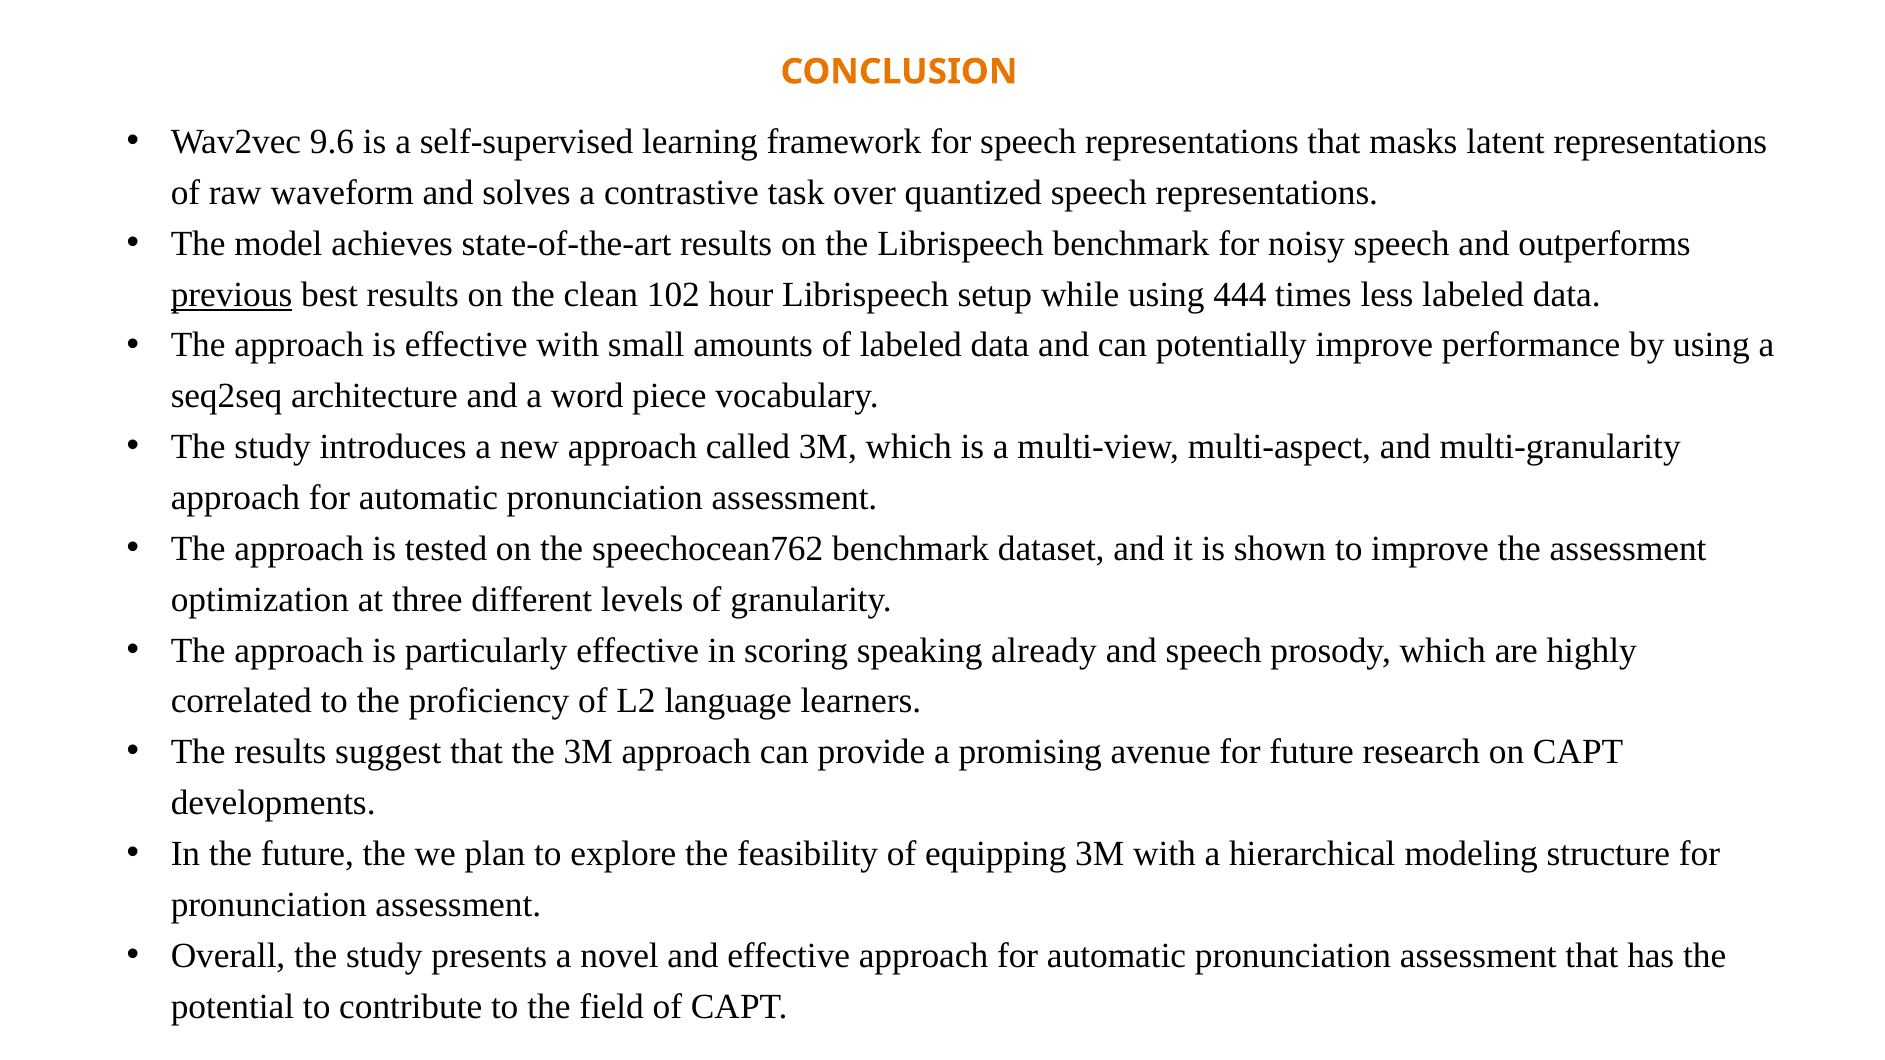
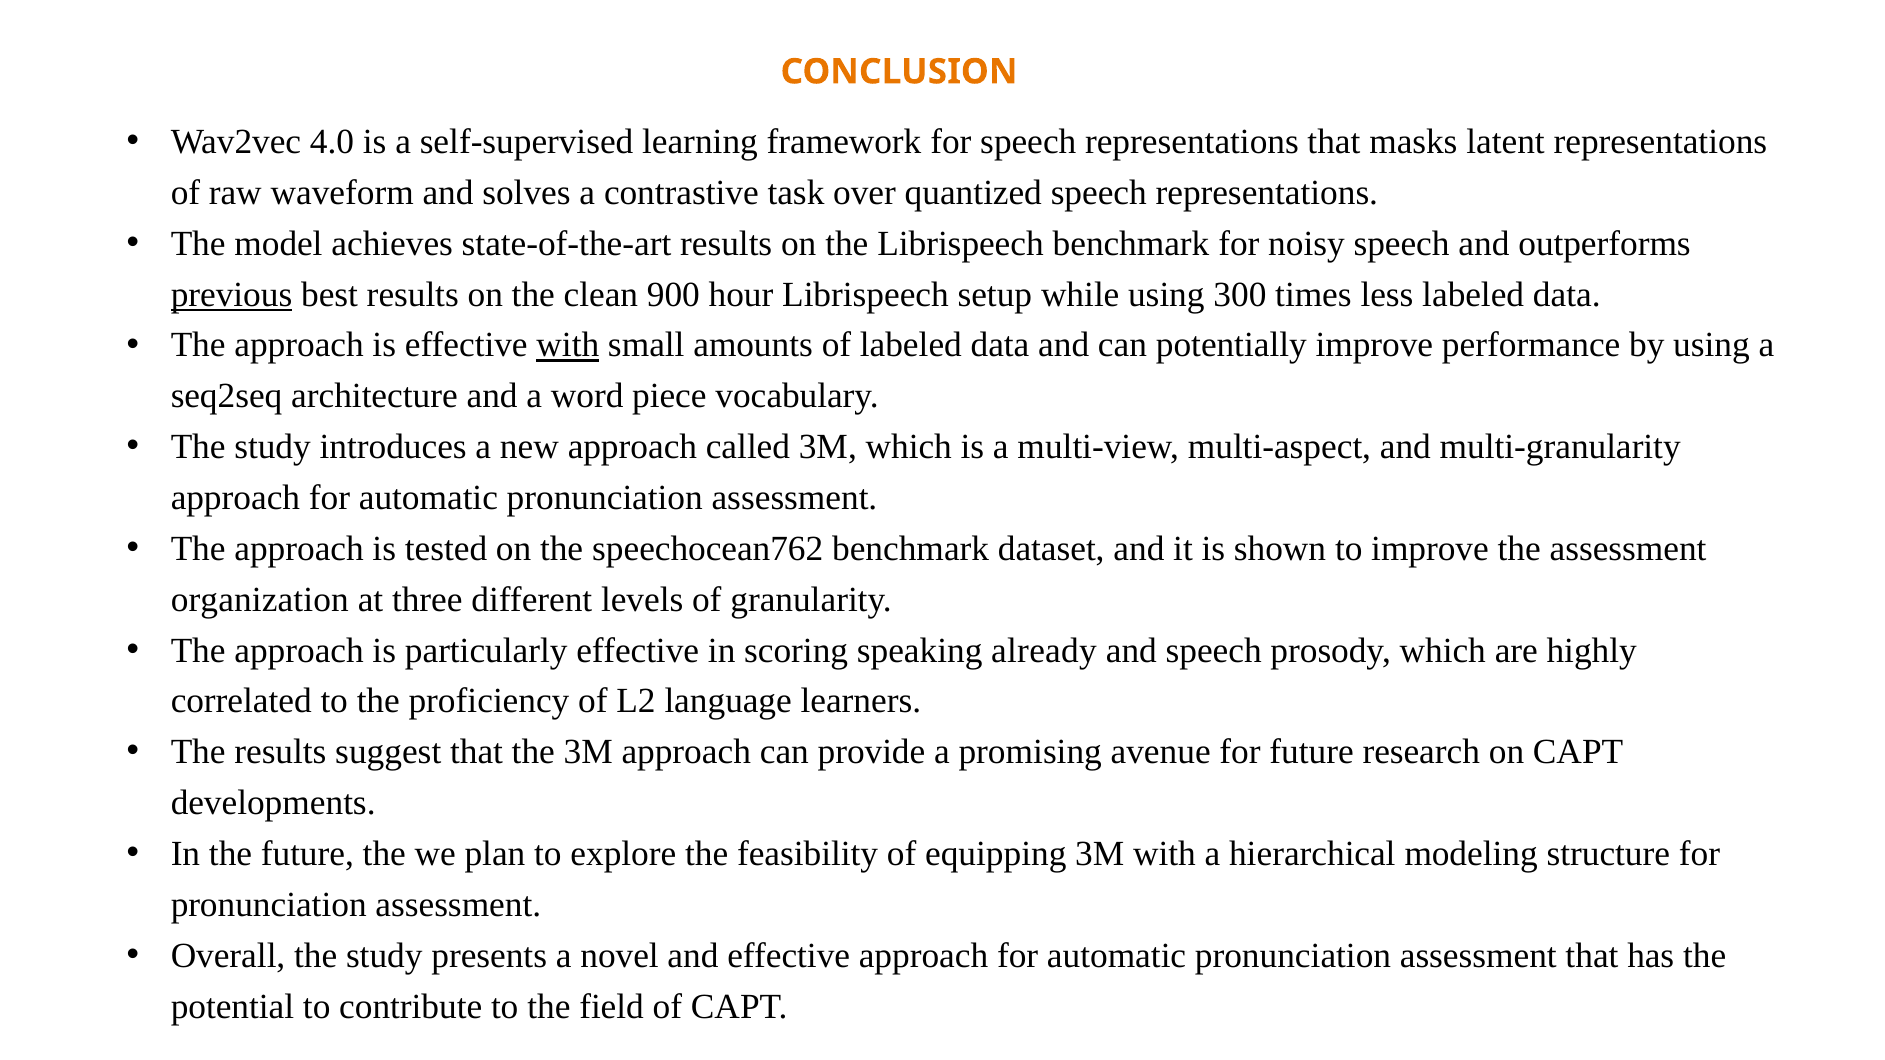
9.6: 9.6 -> 4.0 (332, 142)
102: 102 -> 900 (673, 295)
444: 444 -> 300 (1240, 295)
with underline: none -> present (568, 345)
optimization: optimization -> organization (260, 600)
